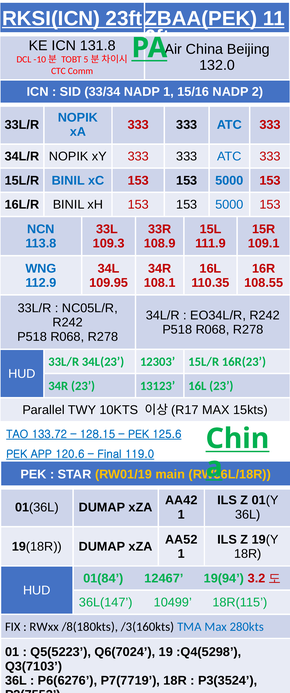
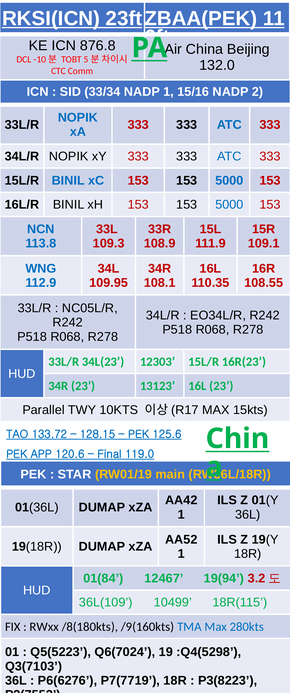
131.8: 131.8 -> 876.8 (98, 46)
36L(147: 36L(147 -> 36L(109 (106, 603)
/3(160kts: /3(160kts -> /9(160kts (148, 627)
P3(3524: P3(3524 -> P3(8223 (228, 681)
